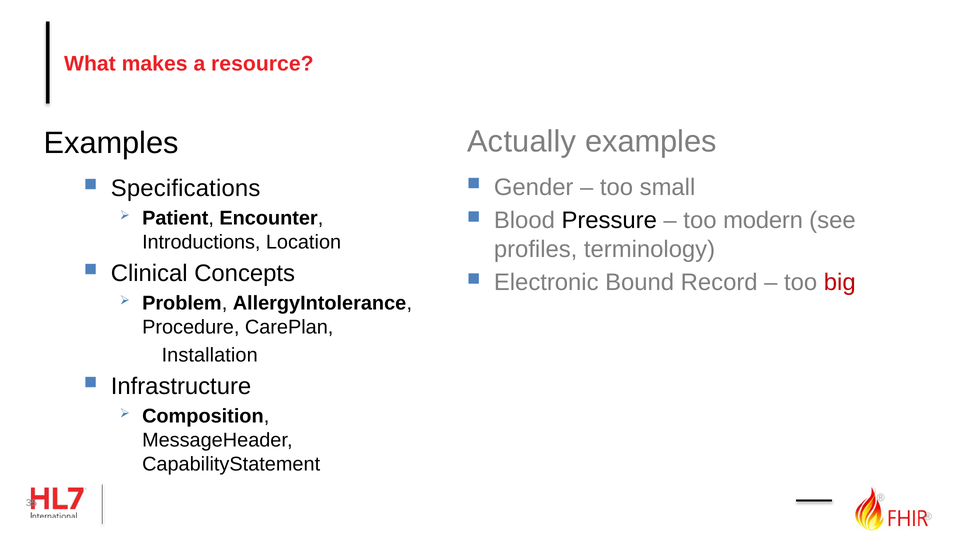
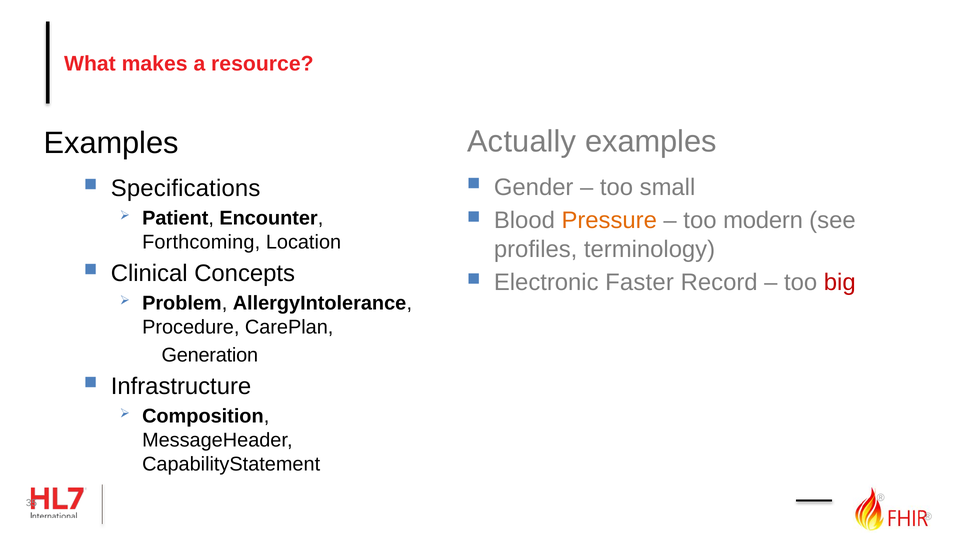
Pressure colour: black -> orange (609, 220)
Introductions: Introductions -> Forthcoming (201, 242)
Bound: Bound -> Faster (640, 282)
Installation: Installation -> Generation (210, 355)
